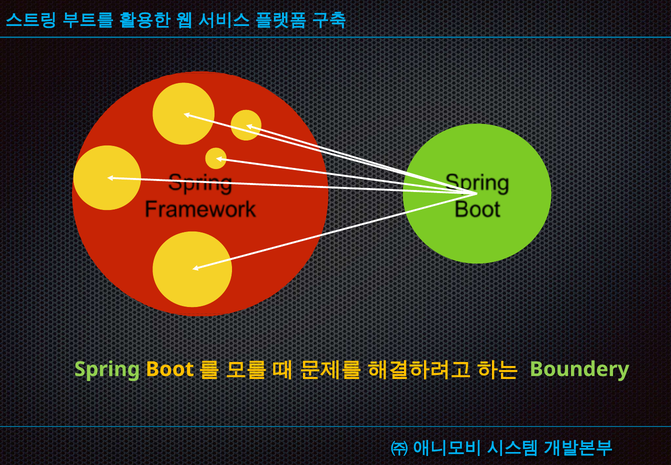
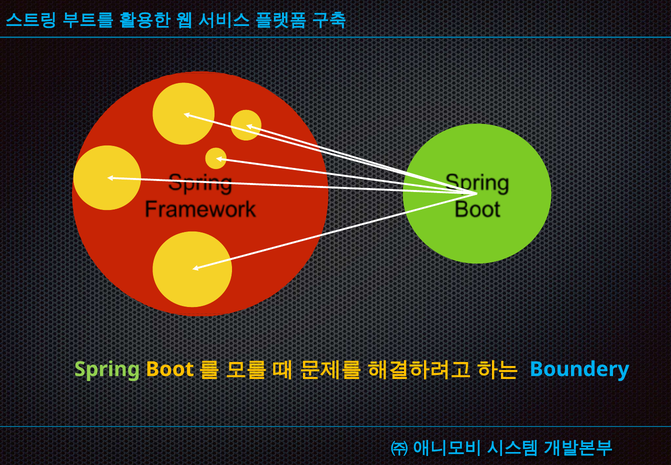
Boundery colour: light green -> light blue (579, 369)
